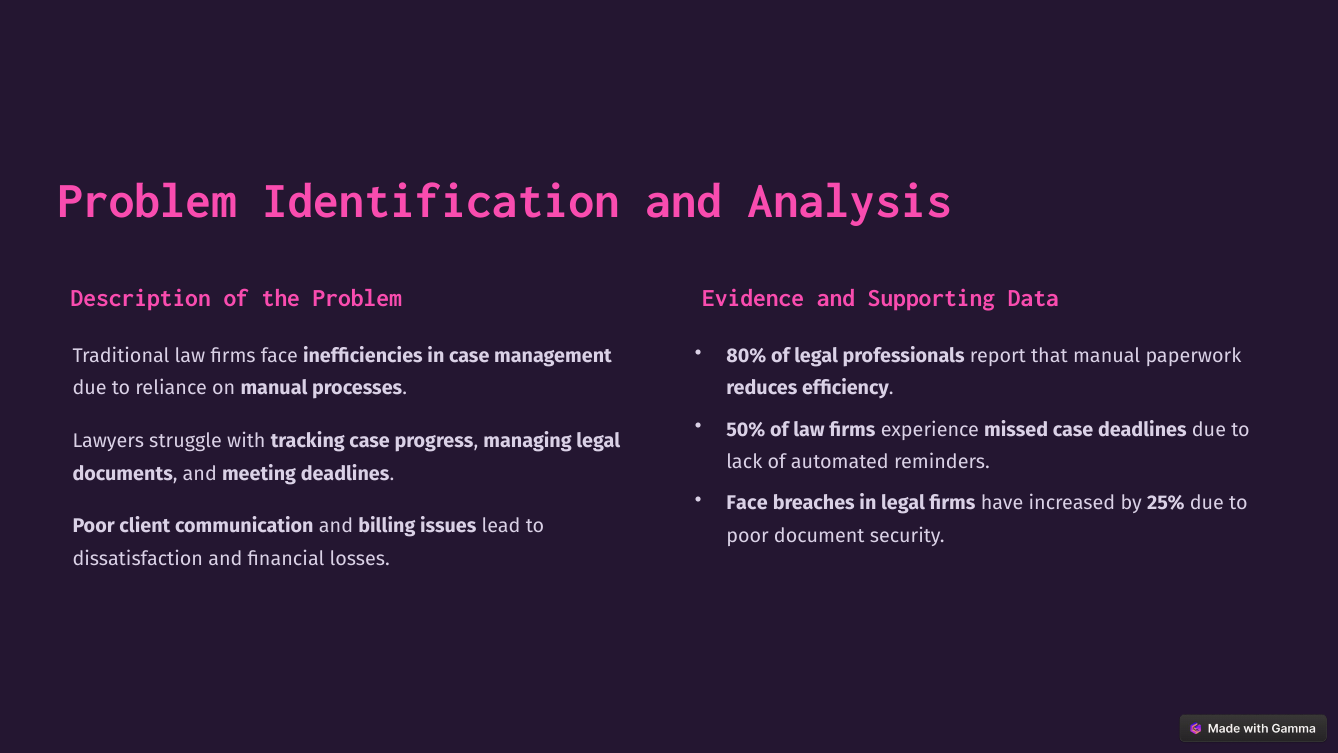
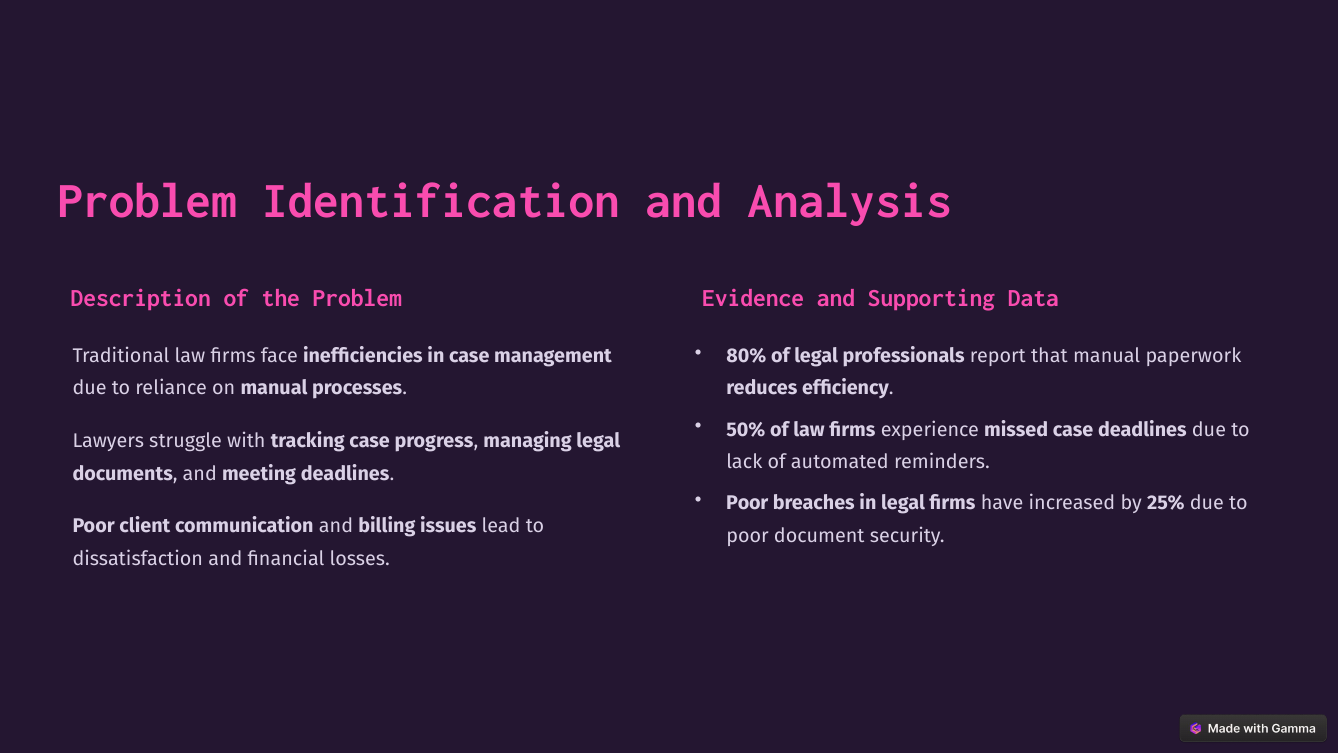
Face: Face -> Poor (747, 503)
